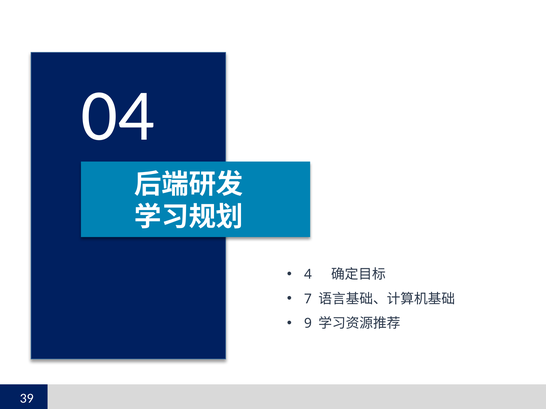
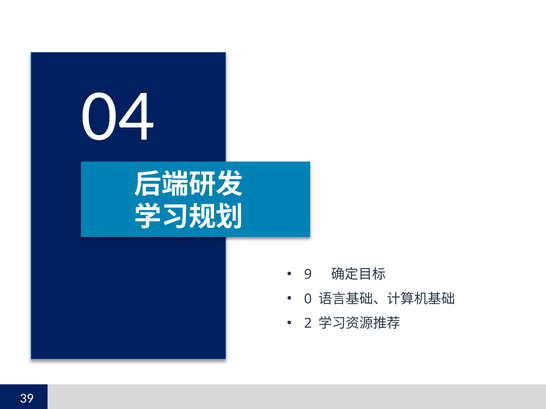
4: 4 -> 9 (308, 275)
7: 7 -> 0 (308, 299)
9: 9 -> 2 (308, 324)
